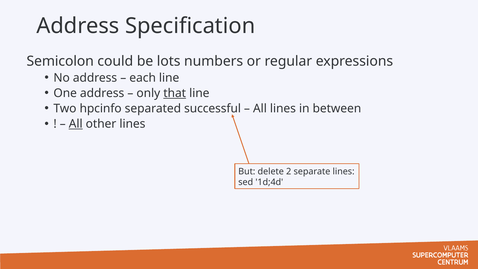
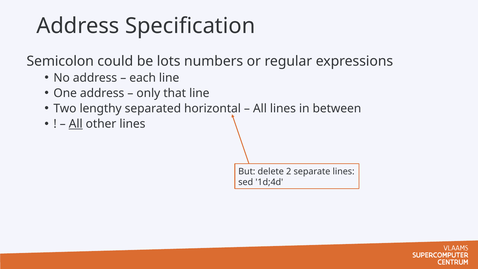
that underline: present -> none (175, 93)
hpcinfo: hpcinfo -> lengthy (101, 108)
successful: successful -> horizontal (213, 108)
